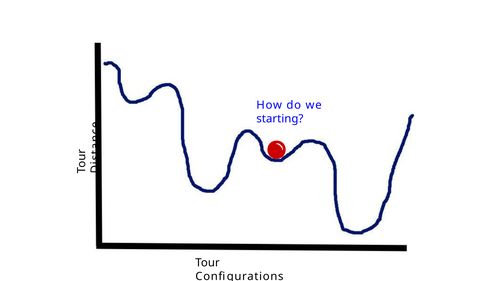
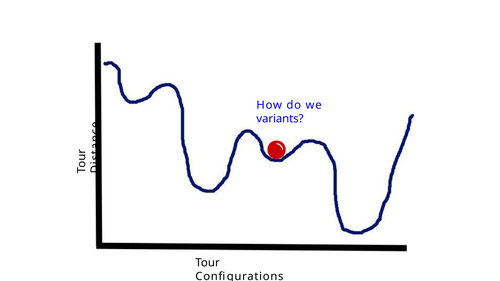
starting: starting -> variants (280, 119)
